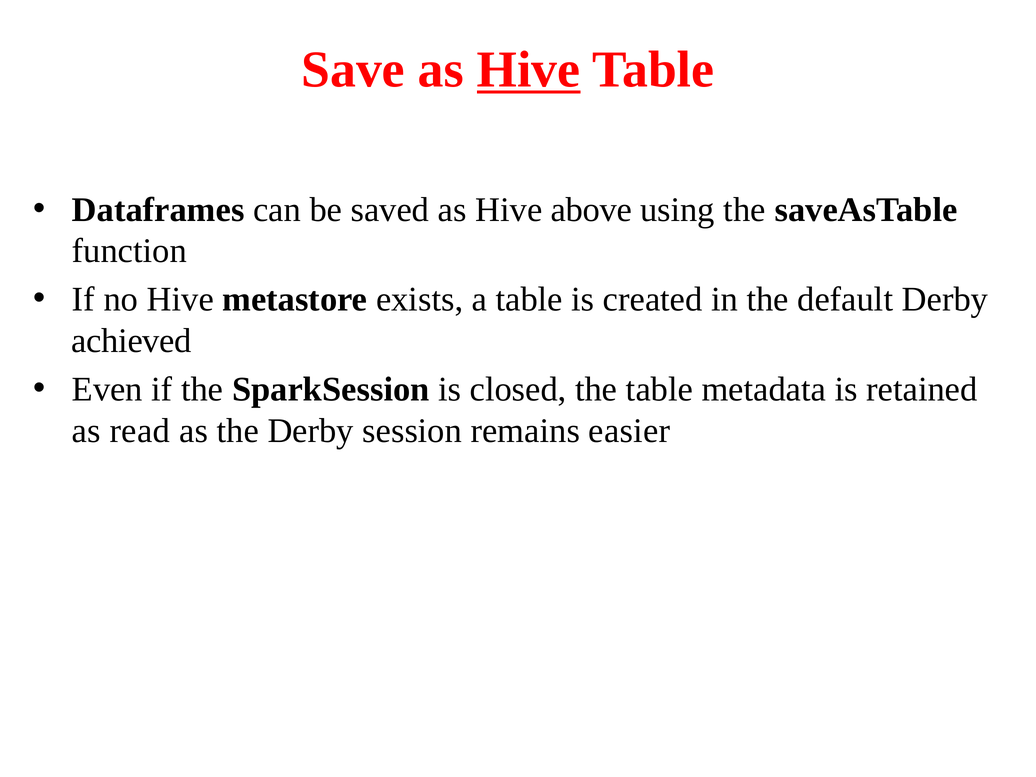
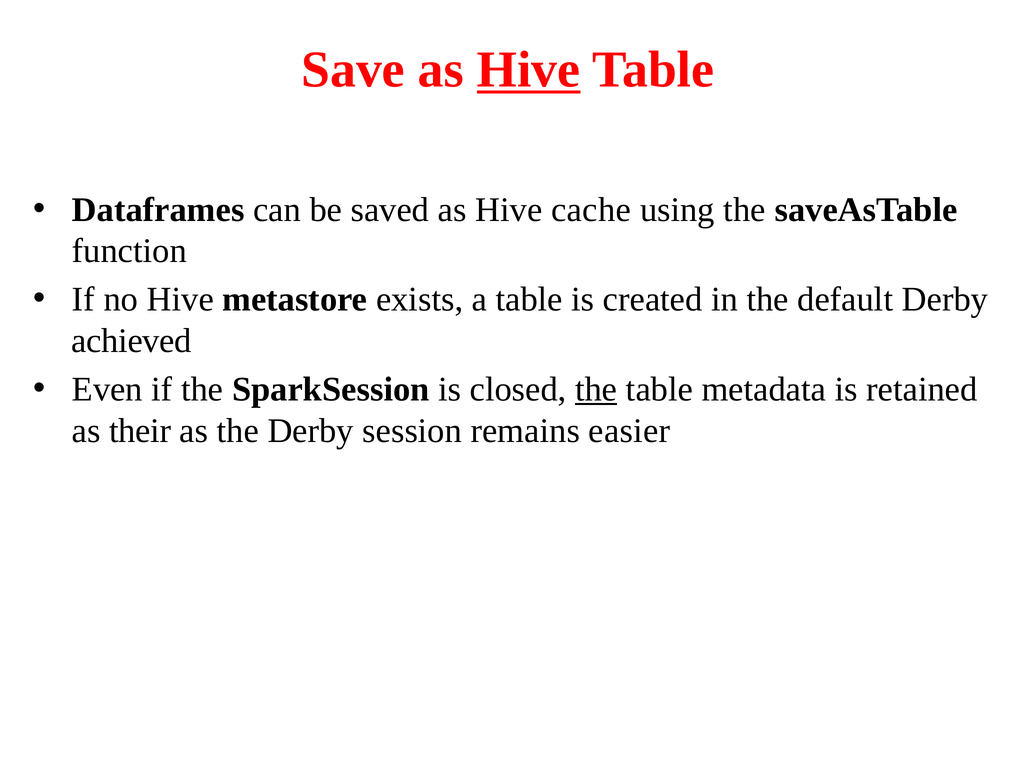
above: above -> cache (591, 210)
the underline: none -> present (596, 389)
read: read -> their (140, 431)
